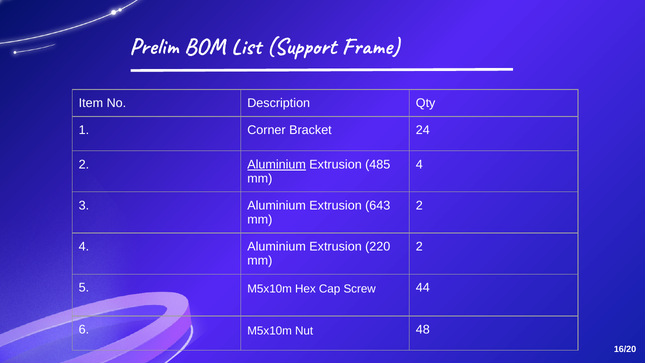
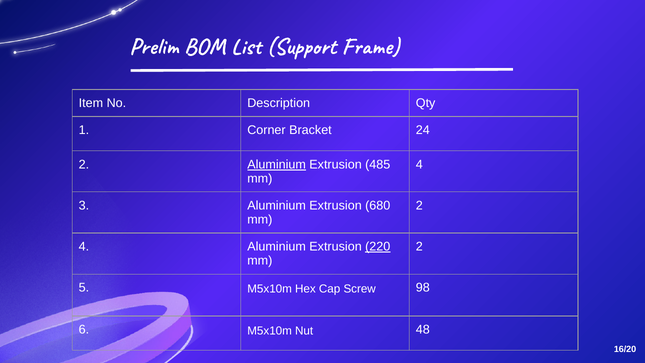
643: 643 -> 680 (378, 205)
220 underline: none -> present (378, 247)
44: 44 -> 98 (423, 288)
